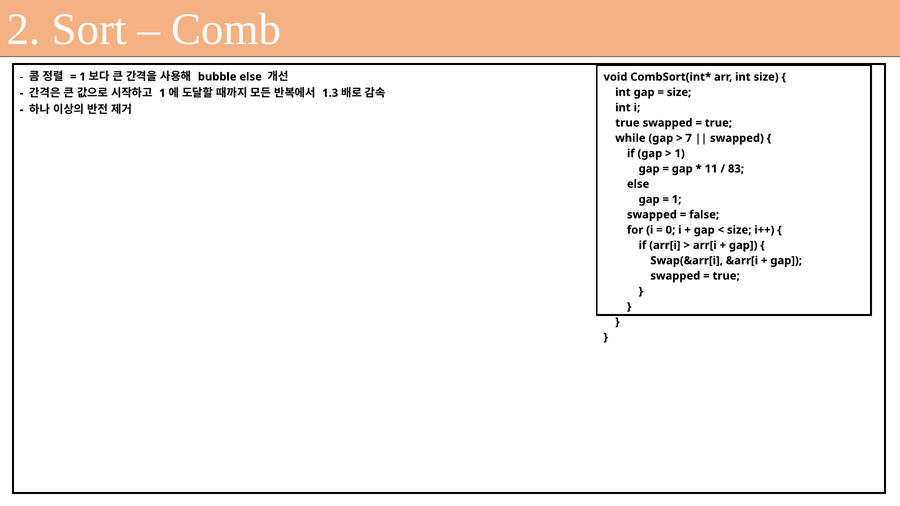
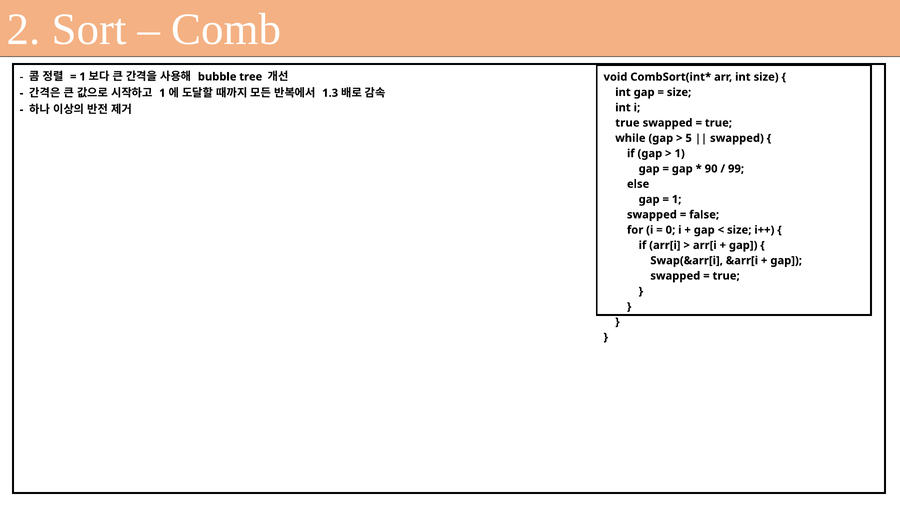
bubble else: else -> tree (251, 77)
7: 7 -> 5 (689, 138)
11: 11 -> 90 (711, 169)
83: 83 -> 99 (736, 169)
